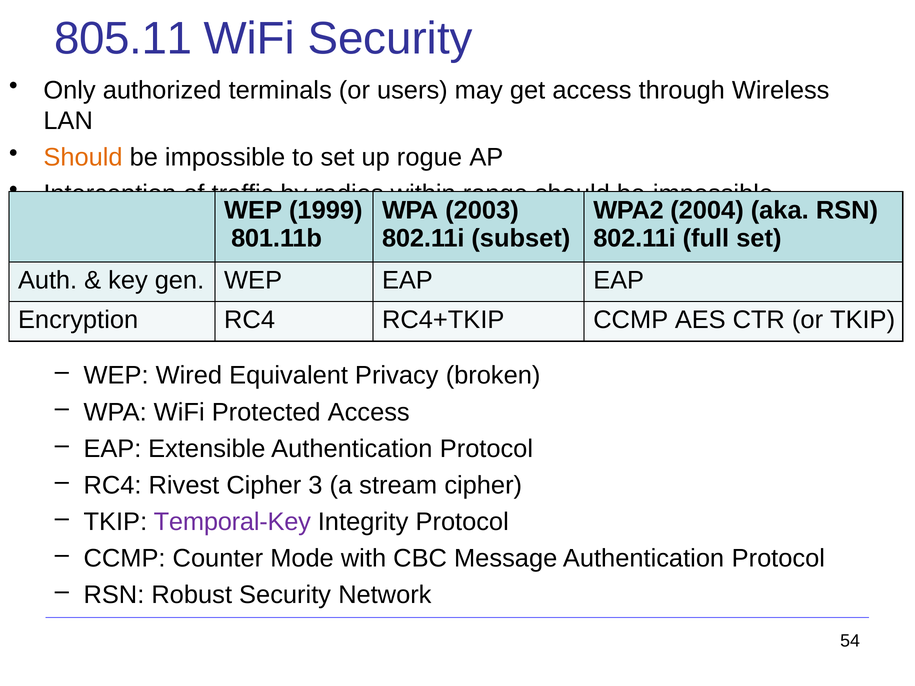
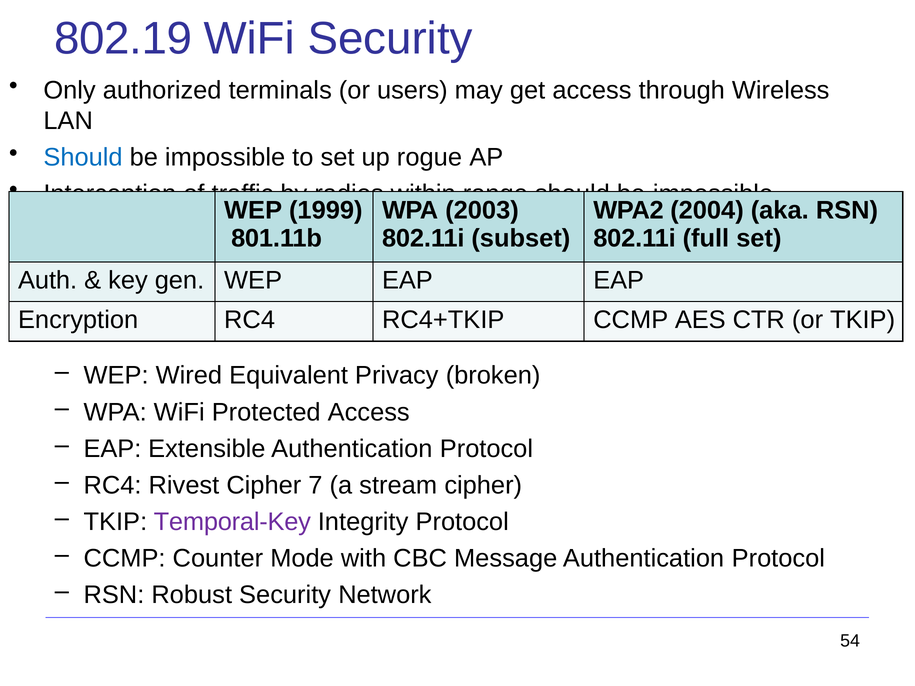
805.11: 805.11 -> 802.19 (123, 39)
Should colour: orange -> blue (83, 157)
3: 3 -> 7 (315, 486)
